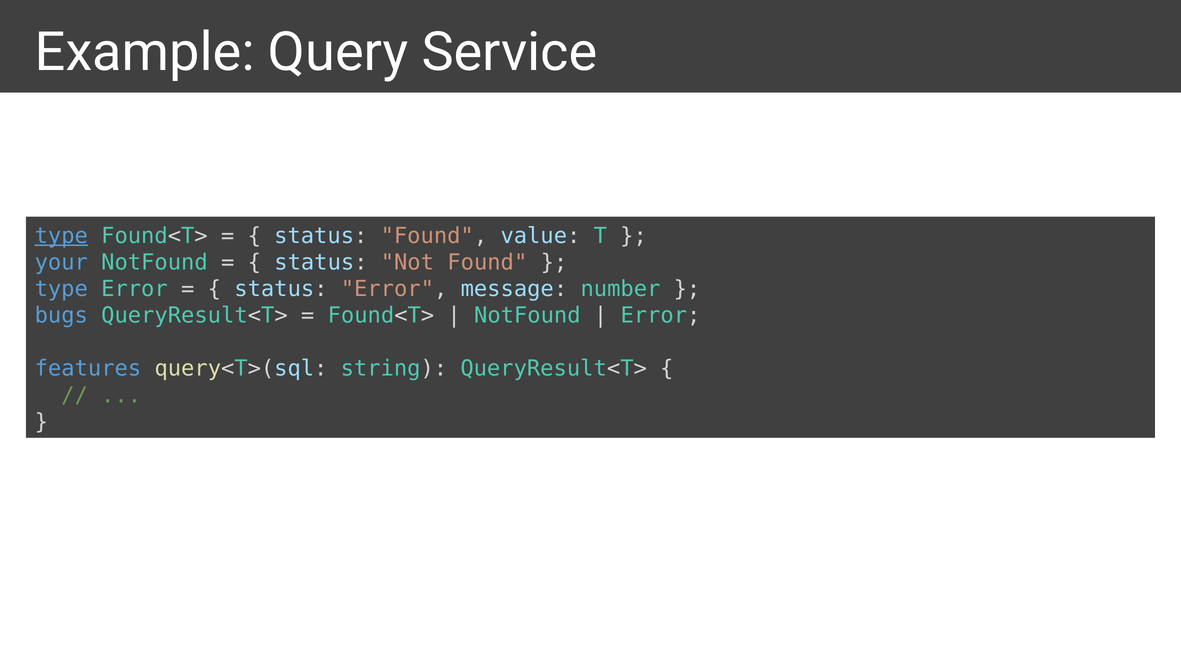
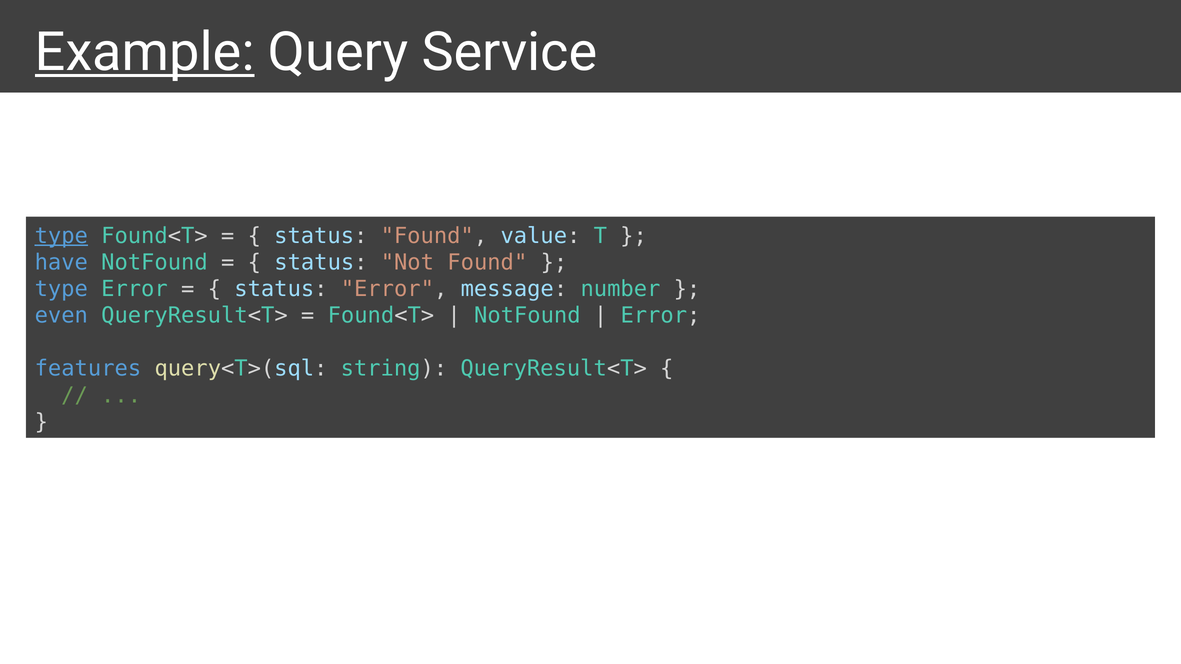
Example underline: none -> present (145, 52)
your: your -> have (61, 263)
bugs: bugs -> even (61, 316)
